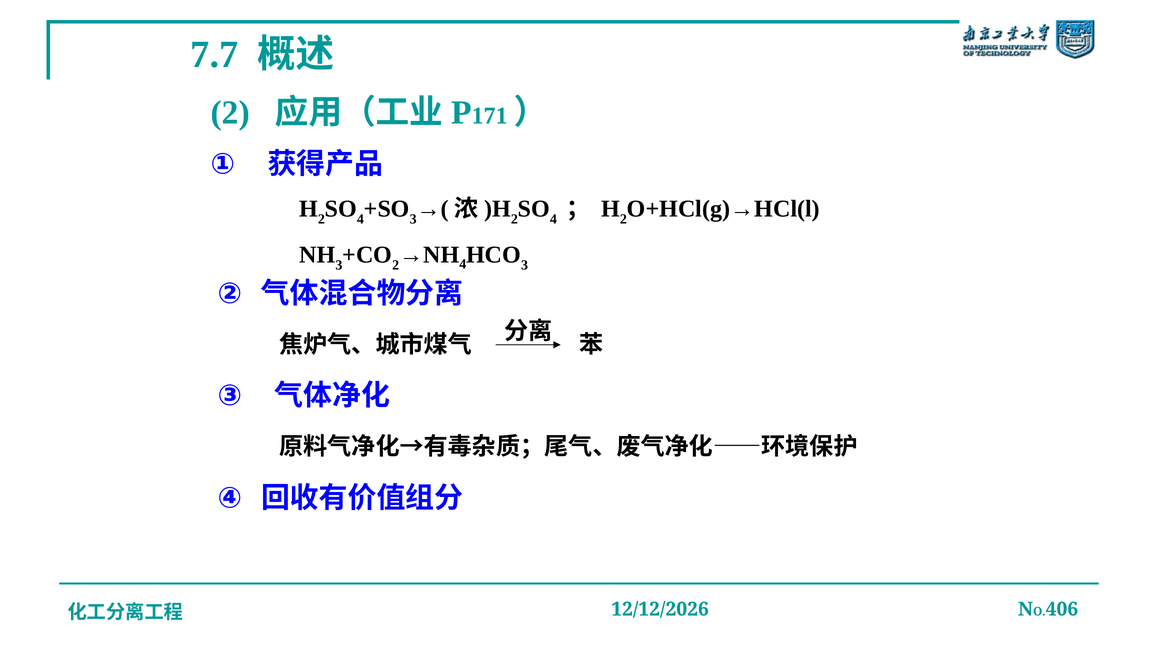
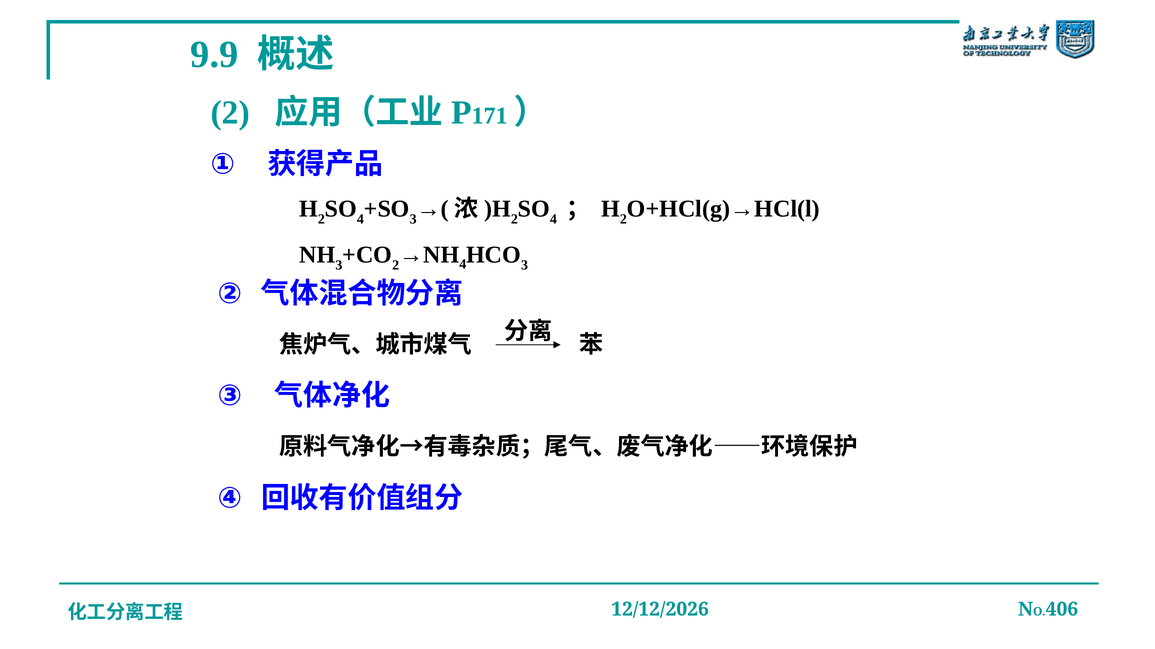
7.7: 7.7 -> 9.9 (215, 55)
